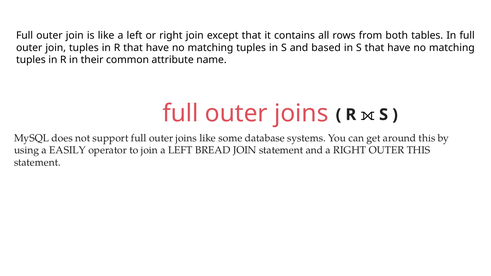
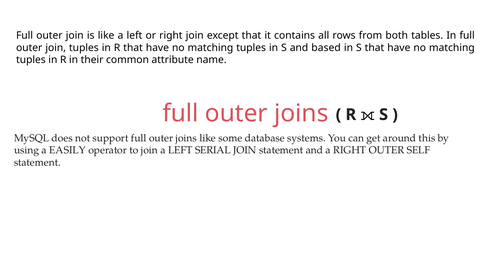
BREAD: BREAD -> SERIAL (213, 150)
OUTER THIS: THIS -> SELF (418, 150)
